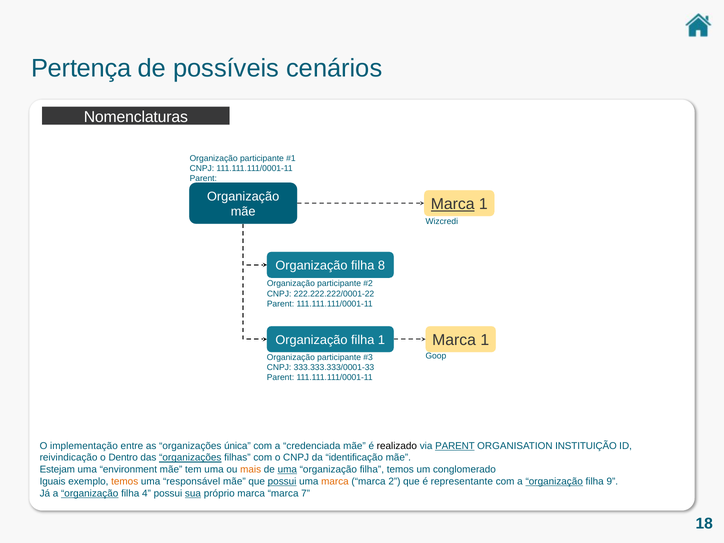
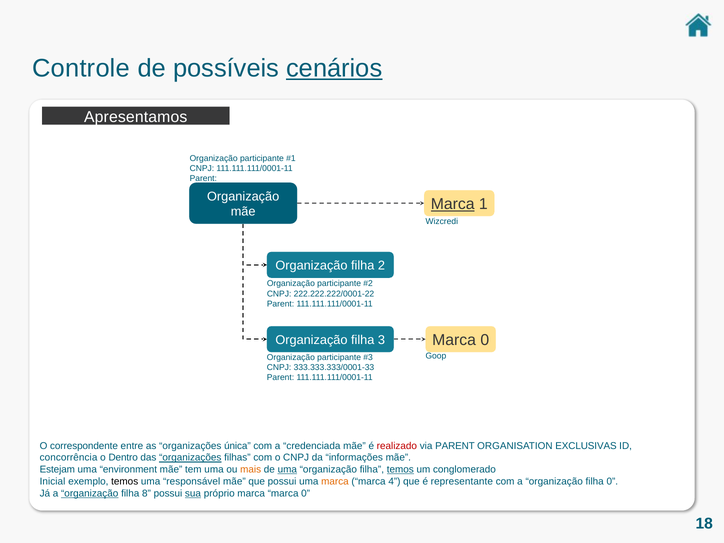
Pertença: Pertença -> Controle (81, 68)
cenários underline: none -> present (334, 68)
Nomenclaturas: Nomenclaturas -> Apresentamos (136, 117)
8: 8 -> 2 (381, 266)
filha 1: 1 -> 3 (381, 340)
1: 1 -> 0 (485, 340)
implementação: implementação -> correspondente (84, 446)
realizado colour: black -> red (397, 446)
PARENT underline: present -> none (455, 446)
INSTITUIÇÃO: INSTITUIÇÃO -> EXCLUSIVAS (586, 446)
reivindicação: reivindicação -> concorrência (69, 458)
identificação: identificação -> informações (354, 458)
temos underline: none -> present (400, 470)
Iguais: Iguais -> Inicial (53, 482)
temos colour: orange -> black (125, 482)
possui underline: present -> none (282, 482)
2: 2 -> 4 (394, 482)
organização underline: present -> none (554, 482)
filha 9: 9 -> 0 (612, 482)
4: 4 -> 8 (146, 494)
marca marca 7: 7 -> 0 (306, 494)
